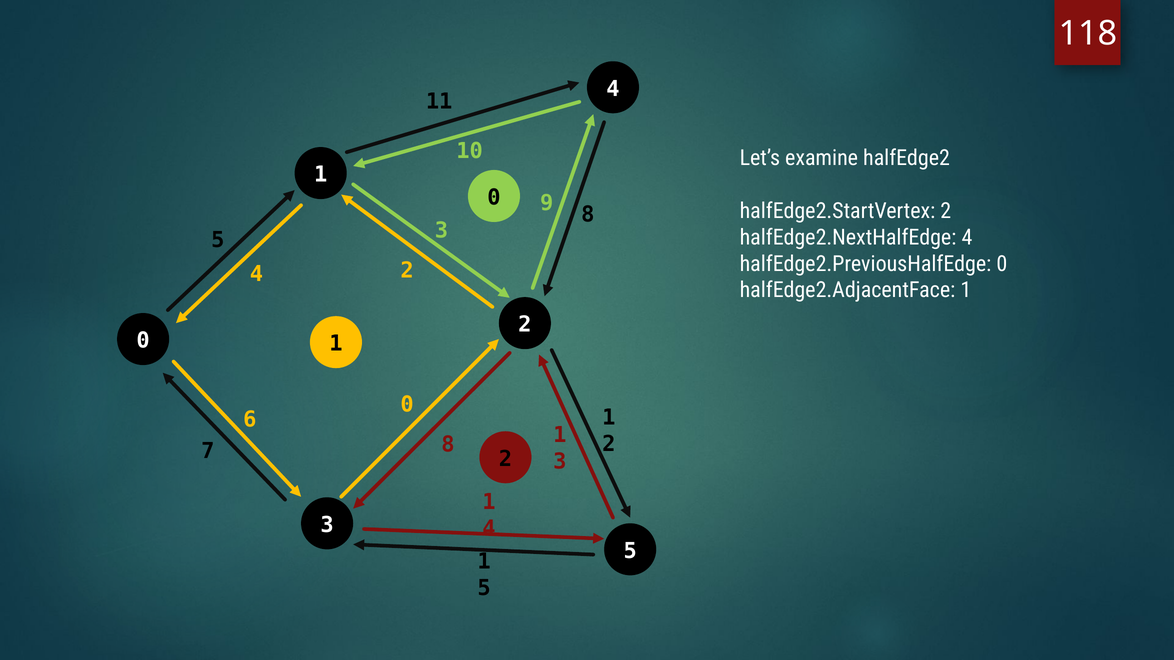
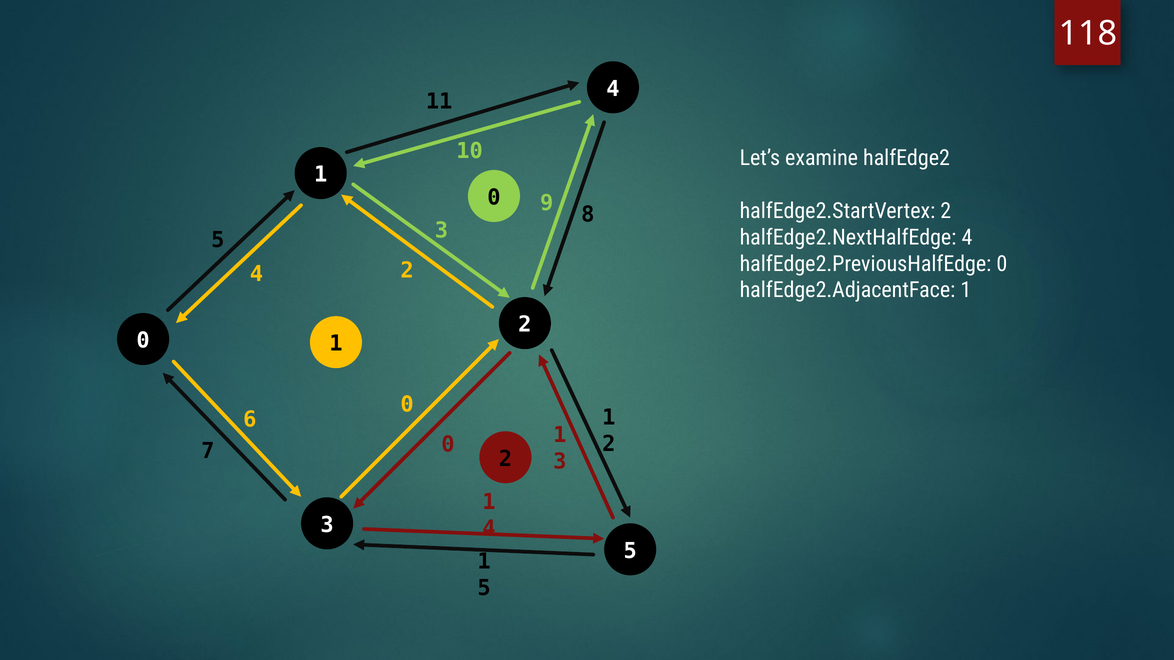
7 8: 8 -> 0 (448, 445)
